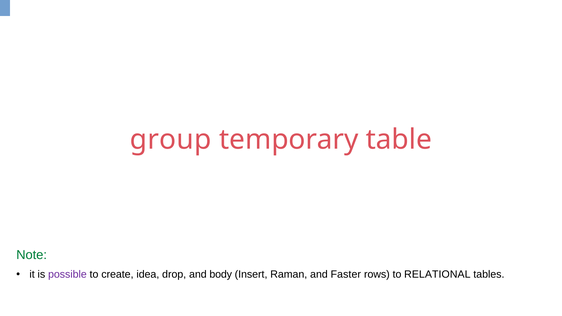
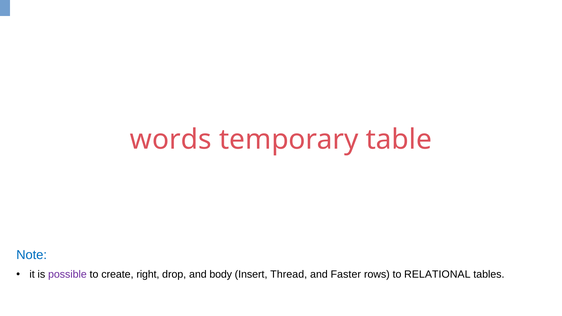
group: group -> words (171, 140)
Note colour: green -> blue (32, 255)
idea: idea -> right (148, 275)
Raman: Raman -> Thread (289, 275)
